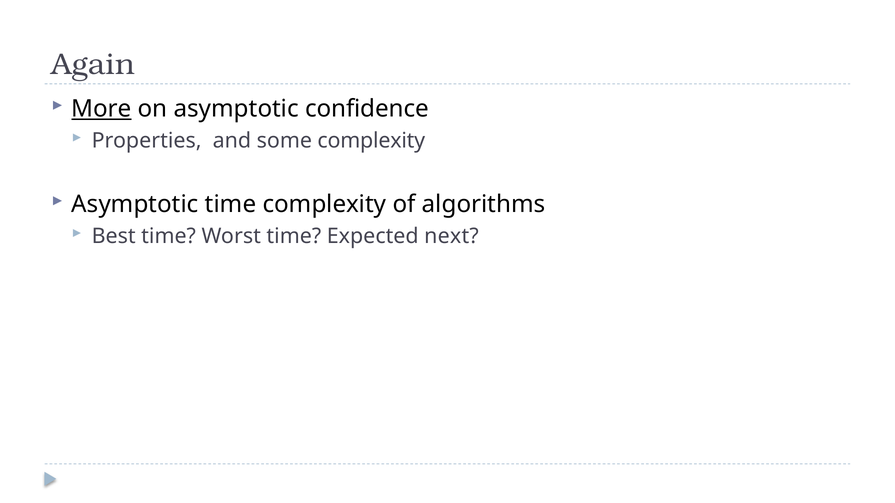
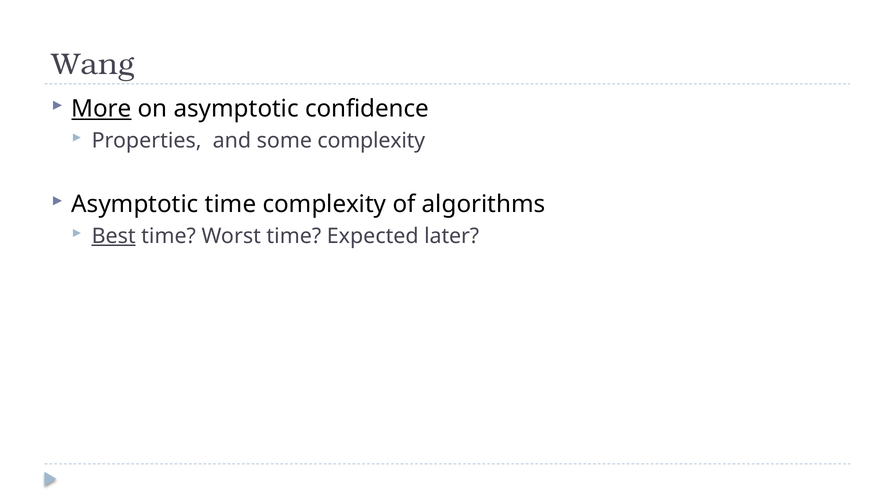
Again: Again -> Wang (93, 65)
Best underline: none -> present (114, 236)
next: next -> later (452, 236)
